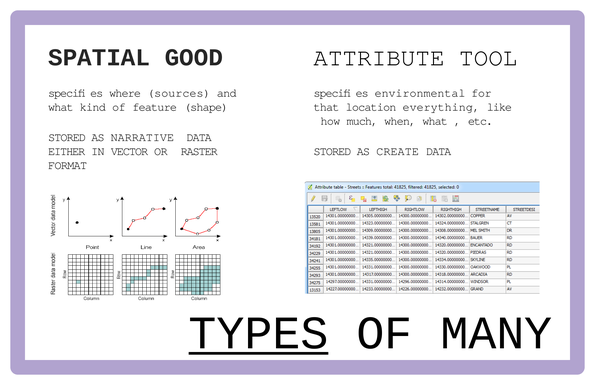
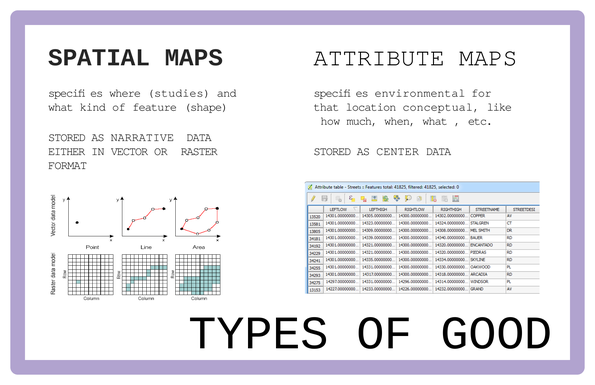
ATTRIBUTE TOOL: TOOL -> MAPS (488, 58)
SPATIAL GOOD: GOOD -> MAPS (194, 58)
sources: sources -> studies (179, 93)
everything: everything -> conceptual (441, 107)
CREATE: CREATE -> CENTER (398, 151)
TYPES underline: present -> none (259, 333)
MANY: MANY -> GOOD (496, 333)
